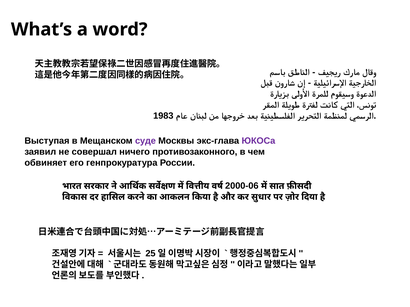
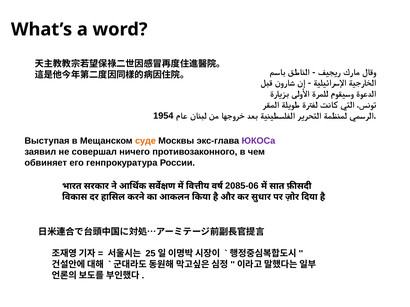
1983: 1983 -> 1954 (163, 116)
суде colour: purple -> orange (145, 141)
2000-06: 2000-06 -> 2085-06 (242, 186)
